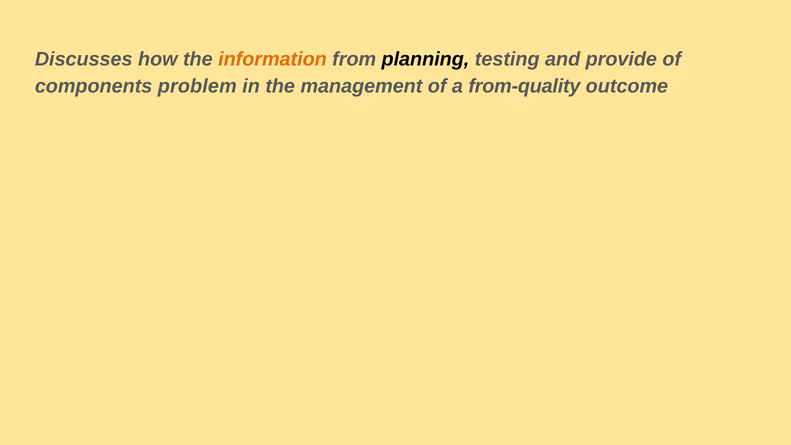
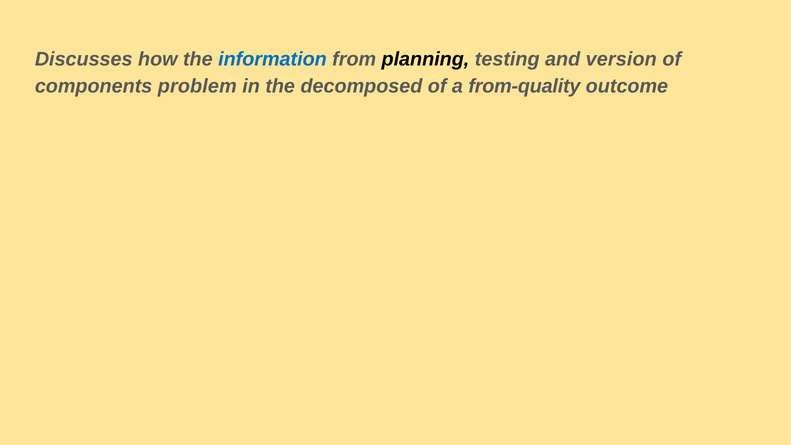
information colour: orange -> blue (272, 59)
provide: provide -> version (621, 59)
management: management -> decomposed (361, 86)
